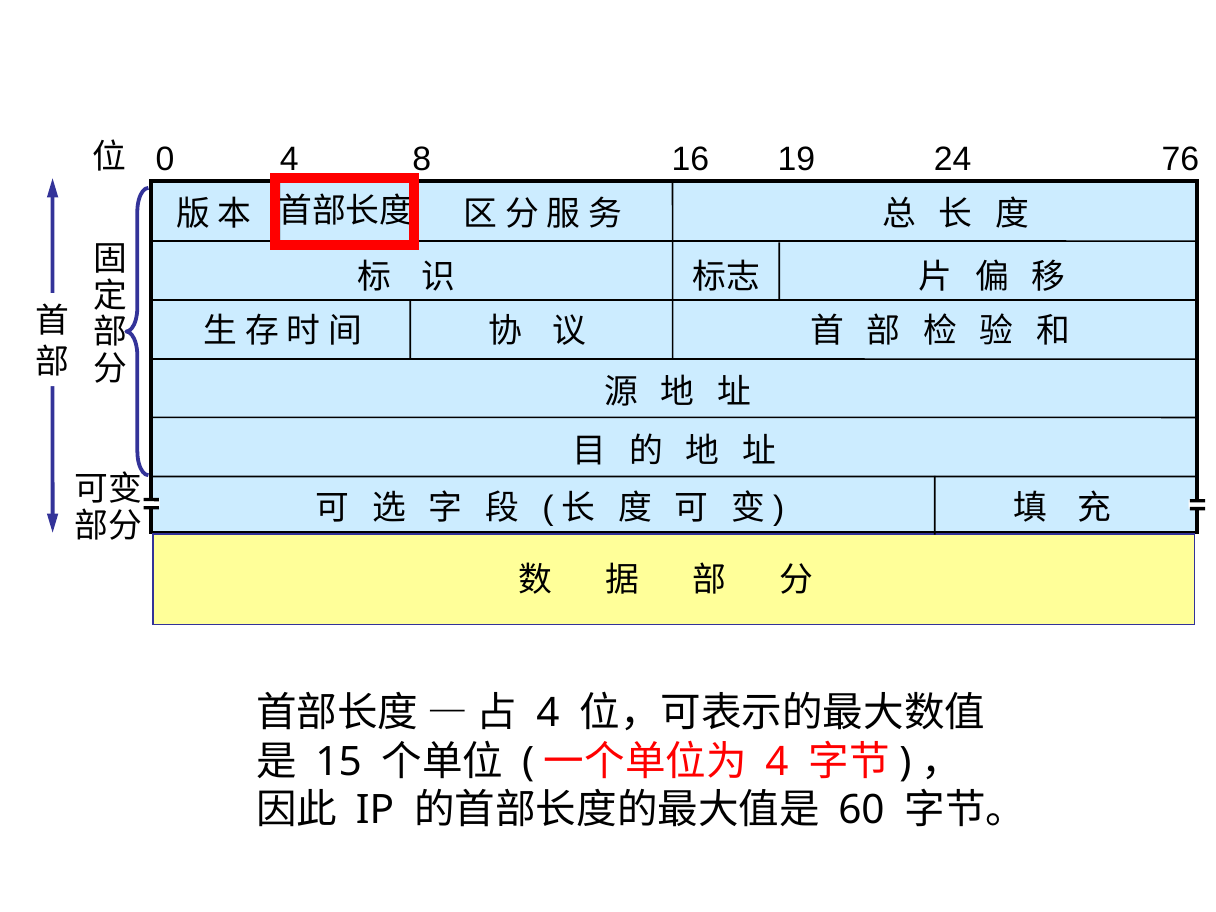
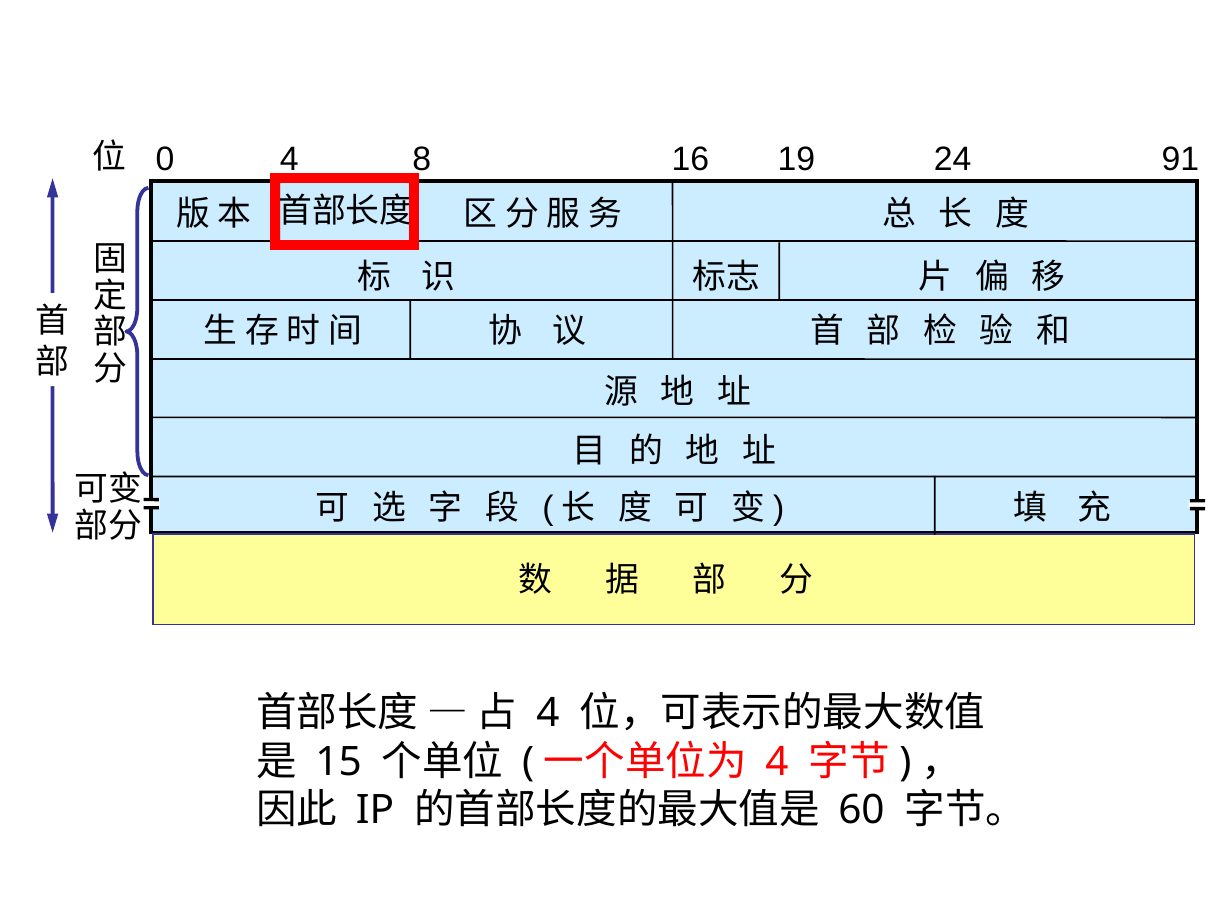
76: 76 -> 91 (1180, 159)
